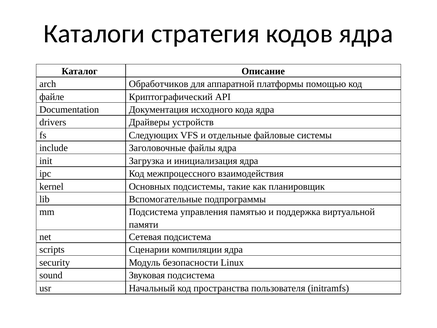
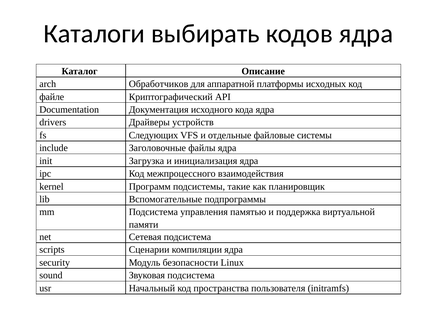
стратегия: стратегия -> выбирать (205, 34)
помощью: помощью -> исходных (326, 84)
Основных: Основных -> Программ (150, 186)
